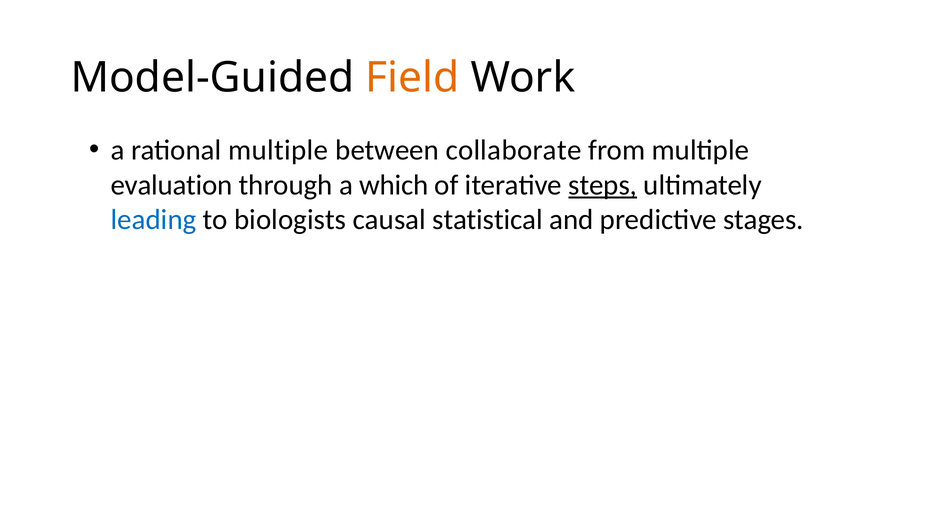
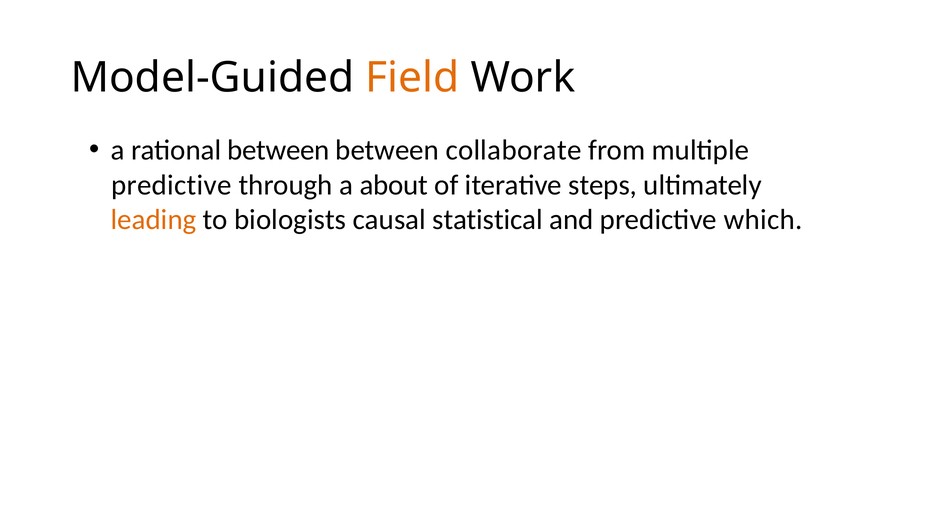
rational multiple: multiple -> between (278, 150)
evaluation: evaluation -> predictive (171, 185)
which: which -> about (394, 185)
steps underline: present -> none (603, 185)
leading colour: blue -> orange (154, 220)
stages: stages -> which (763, 220)
